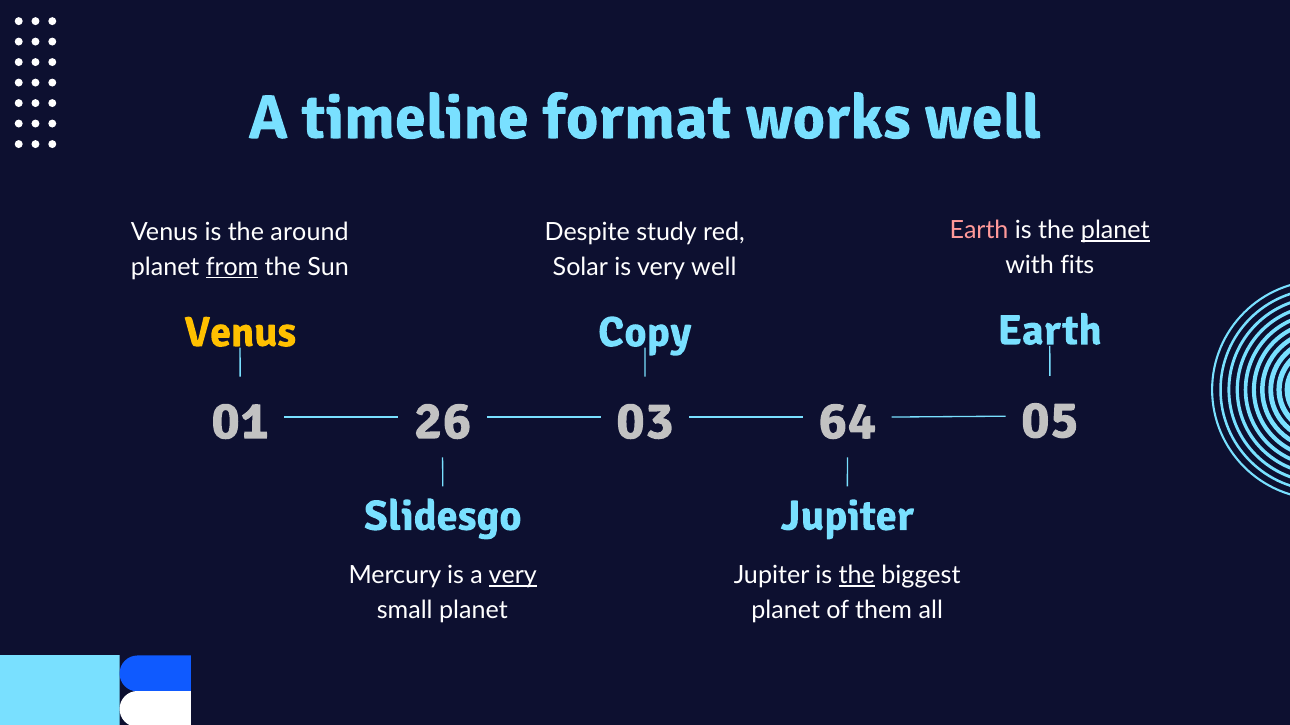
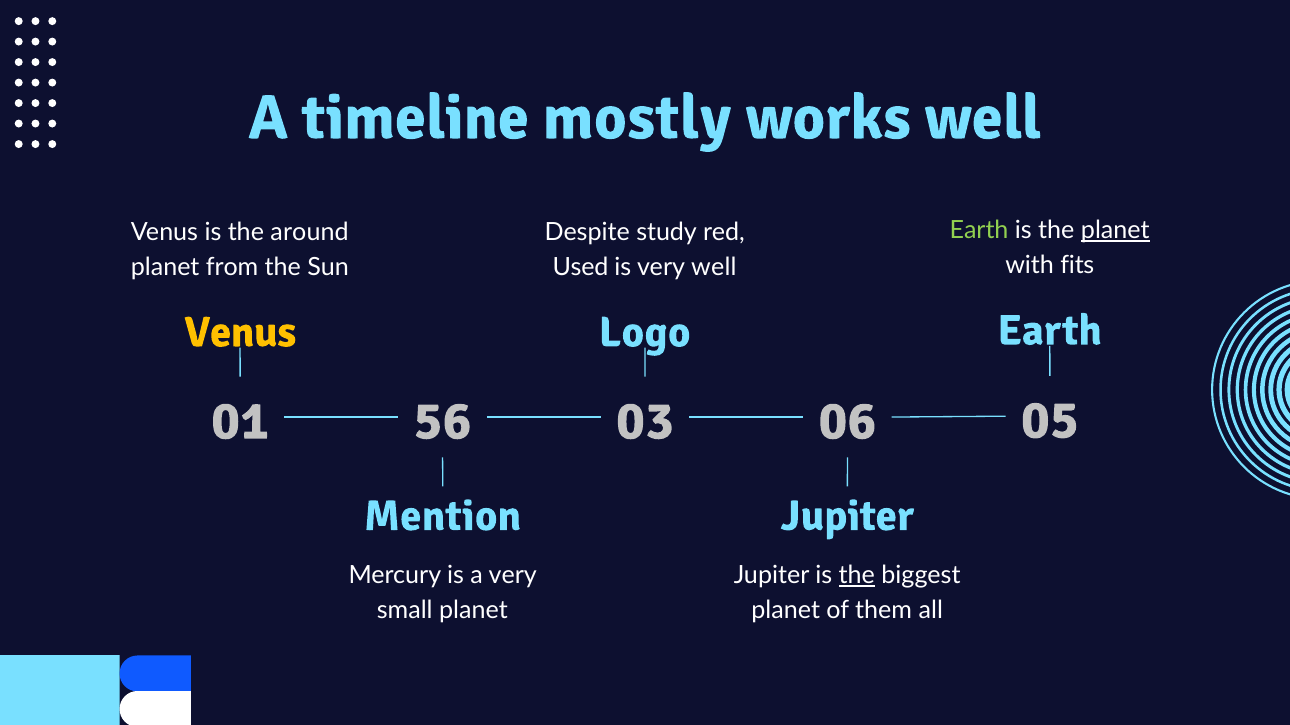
format: format -> mostly (637, 118)
Earth colour: pink -> light green (979, 231)
from underline: present -> none (232, 267)
Solar: Solar -> Used (580, 267)
Copy: Copy -> Logo (645, 332)
26: 26 -> 56 (443, 421)
64: 64 -> 06 (847, 421)
Slidesgo: Slidesgo -> Mention (443, 516)
very underline: present -> none (513, 576)
